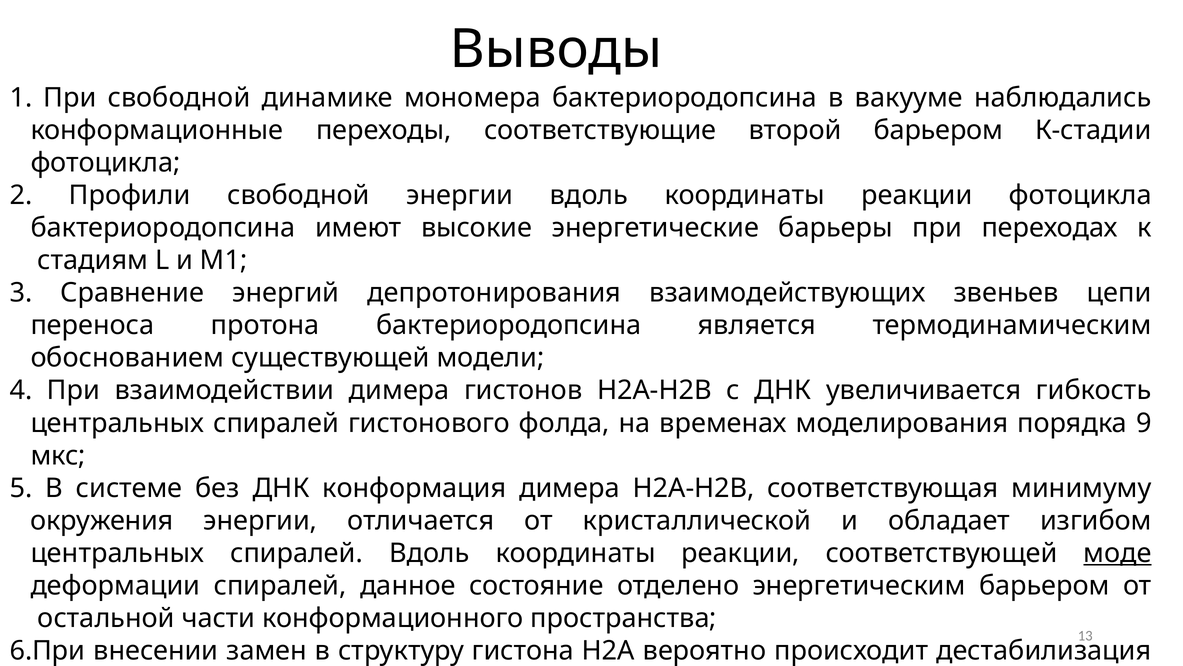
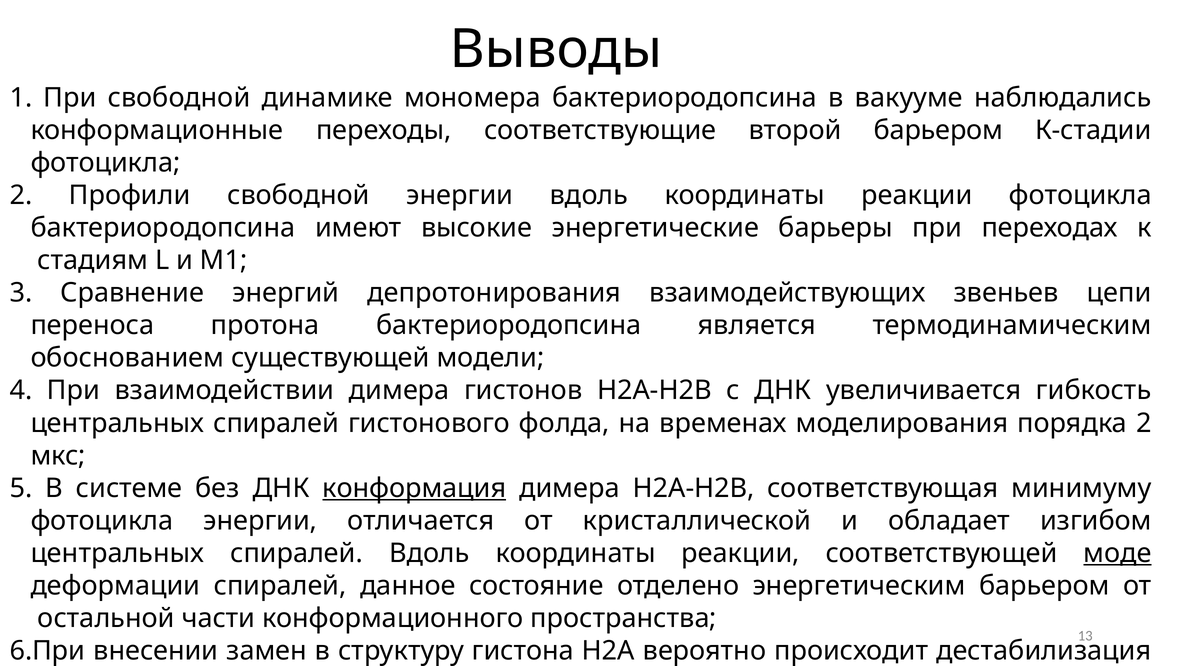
порядка 9: 9 -> 2 (1144, 423)
конформация underline: none -> present (414, 488)
окружения: окружения -> фотоцикла (102, 520)
